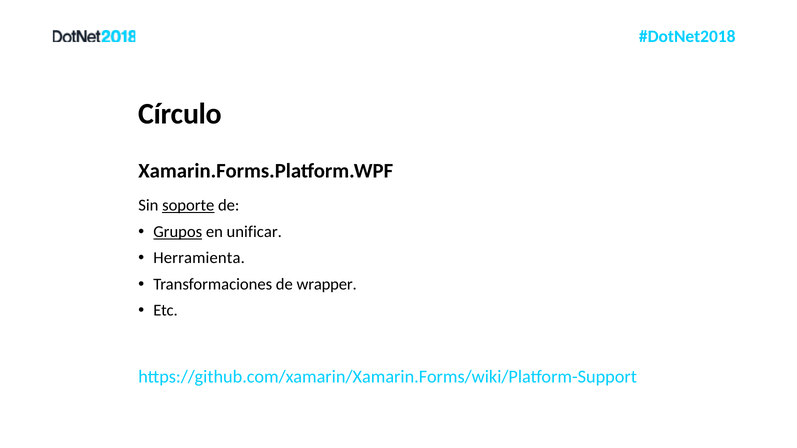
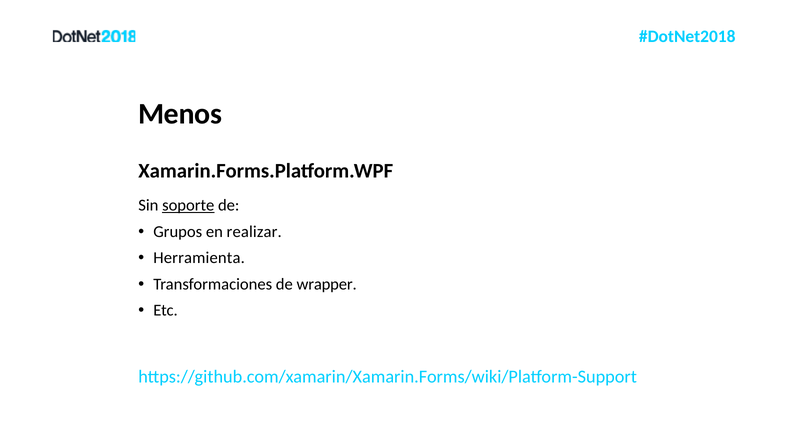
Círculo: Círculo -> Menos (180, 114)
Grupos underline: present -> none (178, 232)
unificar: unificar -> realizar (254, 232)
